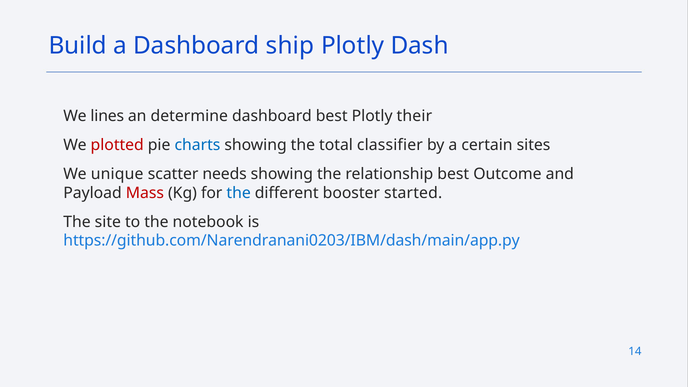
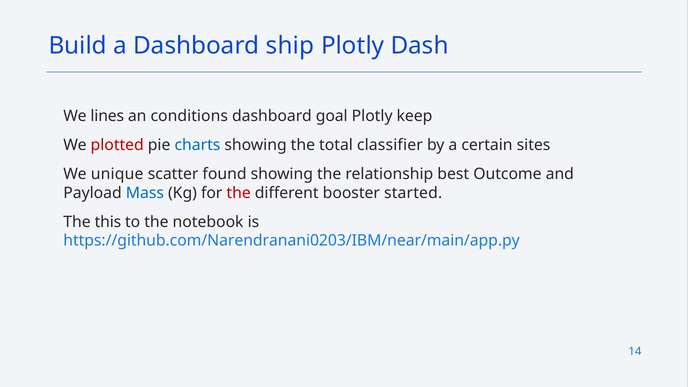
determine: determine -> conditions (189, 116)
dashboard best: best -> goal (332, 116)
their: their -> keep (414, 116)
needs: needs -> found (225, 174)
Mass colour: red -> blue (145, 193)
the colour: blue -> red (239, 193)
site: site -> this (108, 222)
https://github.com/Narendranani0203/IBM/dash/main/app.py: https://github.com/Narendranani0203/IBM/dash/main/app.py -> https://github.com/Narendranani0203/IBM/near/main/app.py (292, 241)
